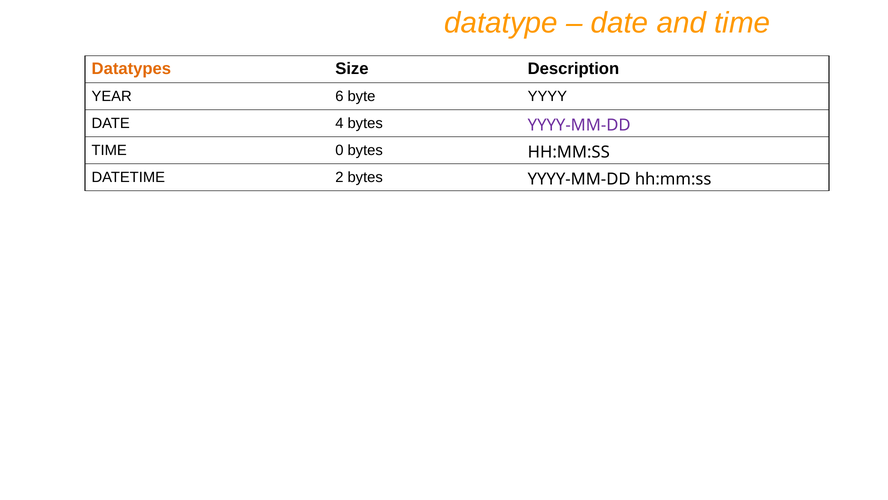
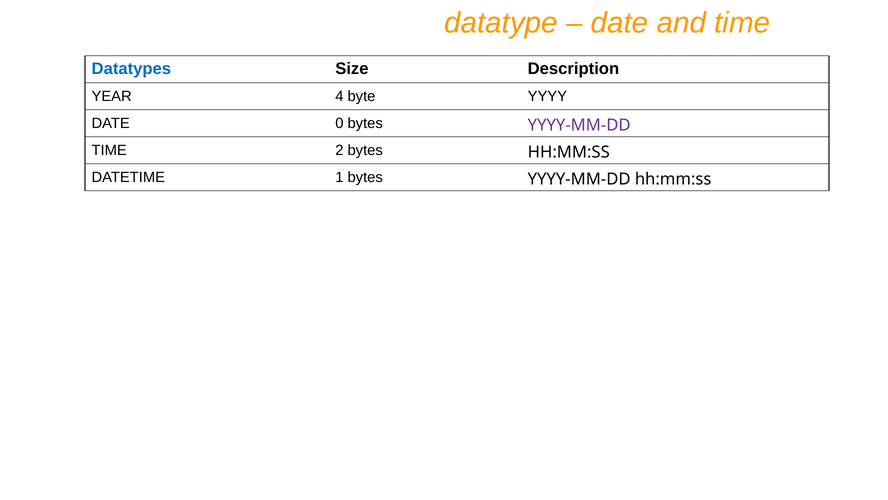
Datatypes colour: orange -> blue (131, 69)
6: 6 -> 4 (339, 96)
4: 4 -> 0 (339, 123)
0: 0 -> 2 (339, 150)
2: 2 -> 1 (339, 177)
